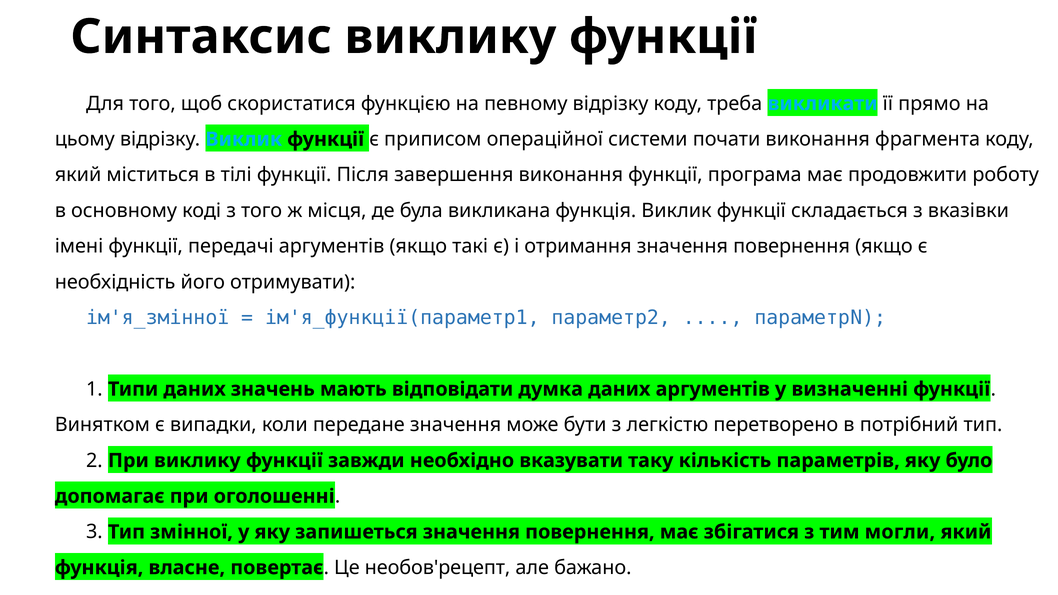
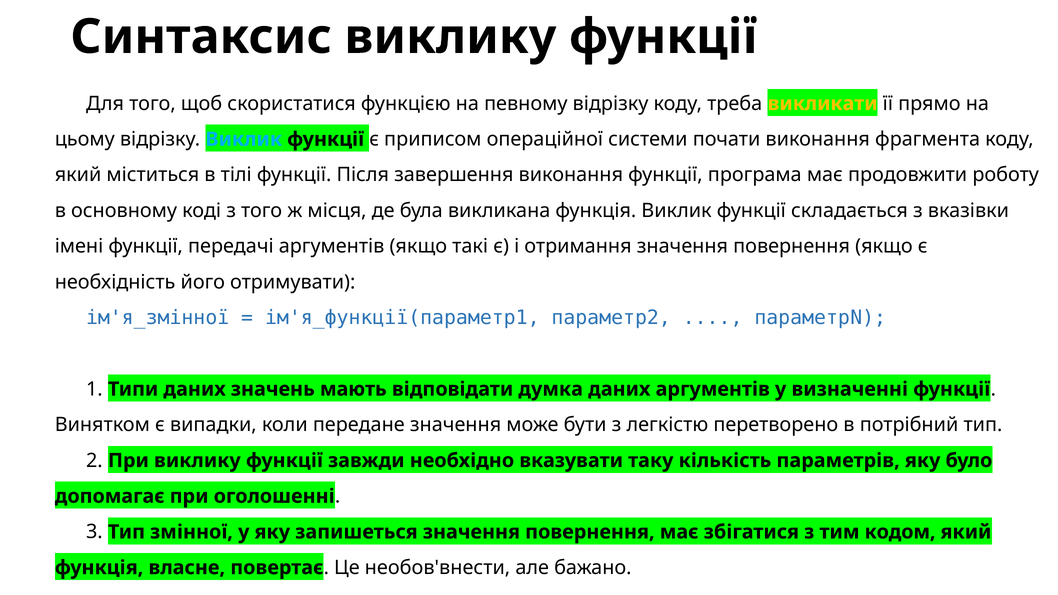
викликати colour: light blue -> yellow (823, 104)
могли: могли -> кодом (900, 532)
необов'рецепт: необов'рецепт -> необов'внести (437, 568)
